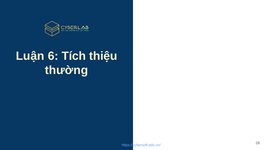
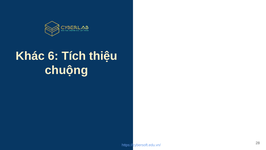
Luận: Luận -> Khác (30, 56)
thường: thường -> chuộng (66, 70)
